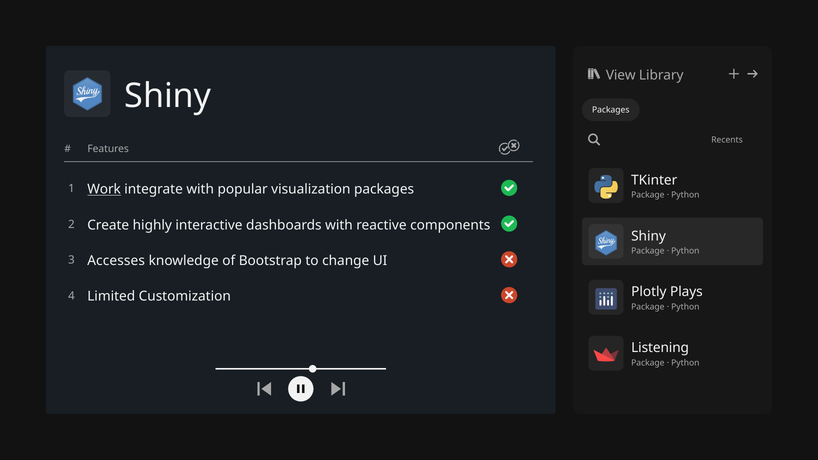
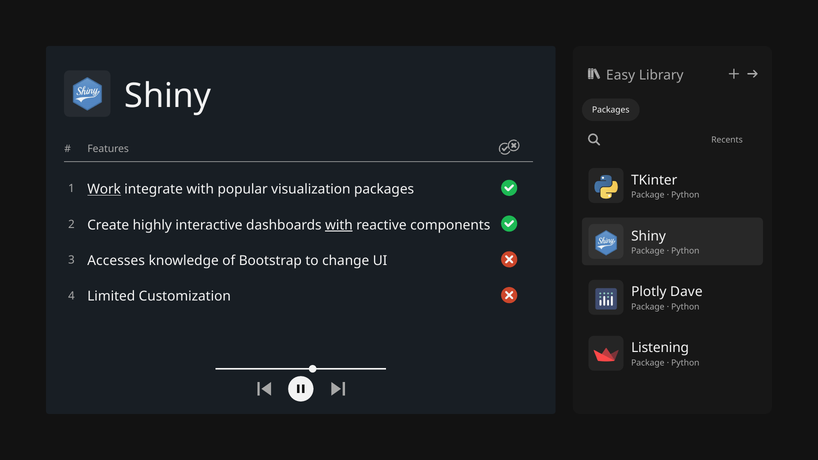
View: View -> Easy (621, 75)
with underline: none -> present (339, 225)
Plays: Plays -> Dave (686, 292)
